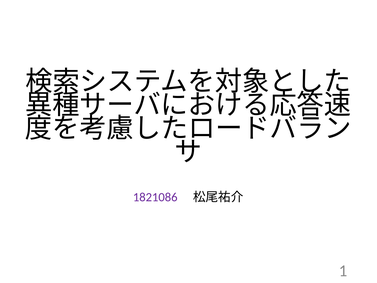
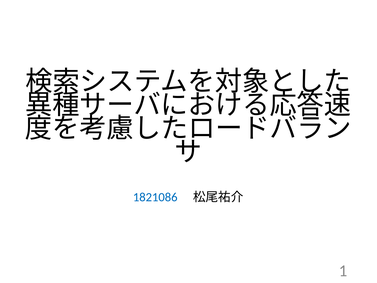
1821086 colour: purple -> blue (155, 197)
